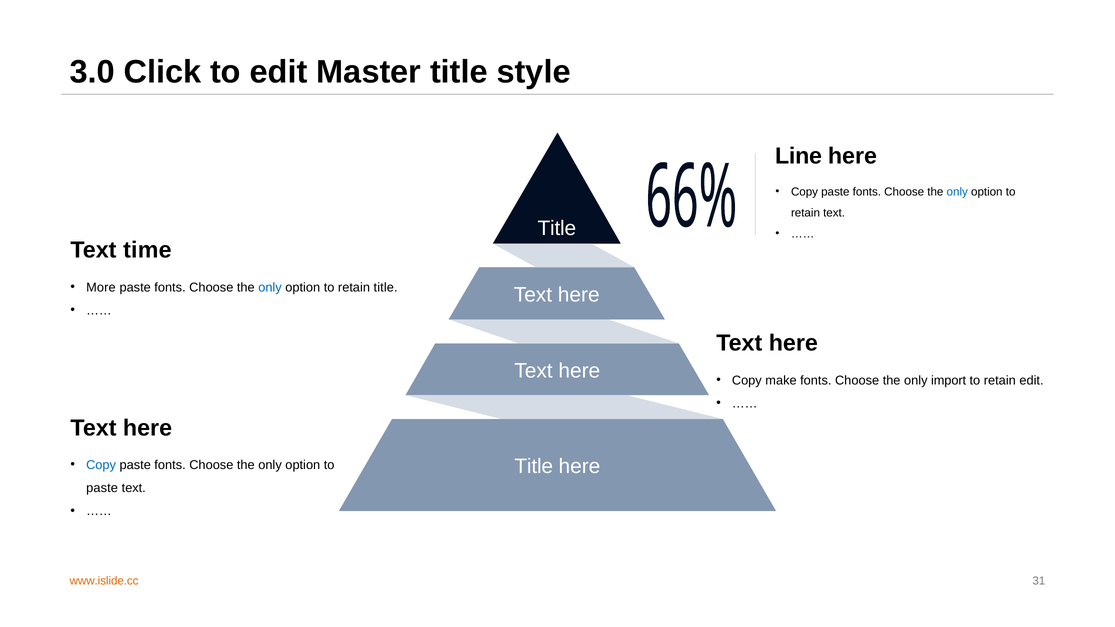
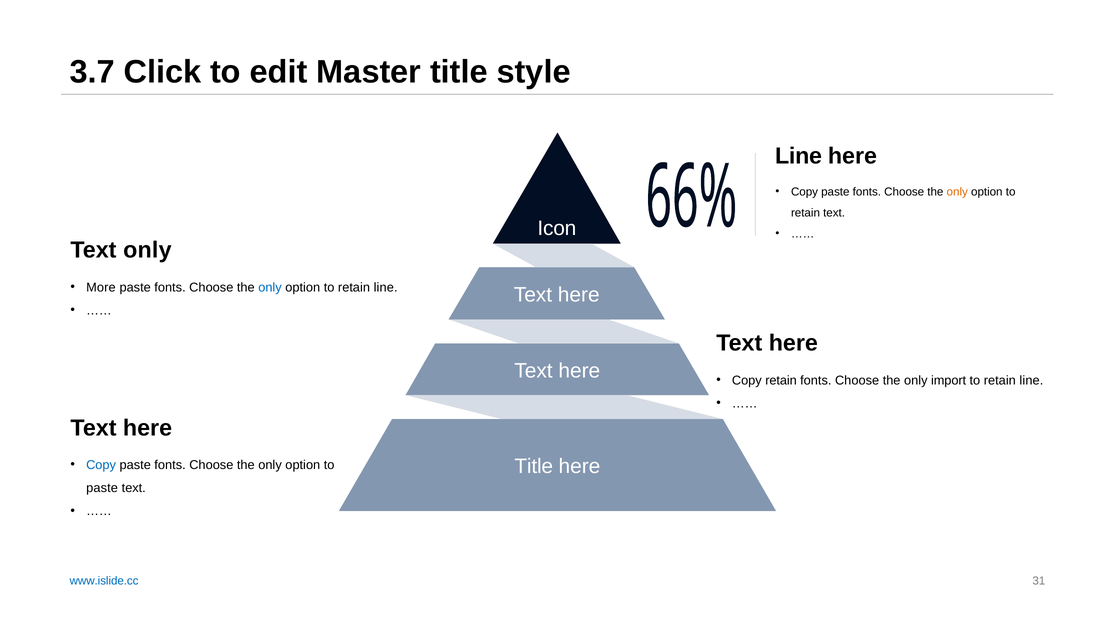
3.0: 3.0 -> 3.7 (92, 72)
only colour: blue -> orange (957, 192)
Title: Title -> Icon (557, 228)
Text time: time -> only (147, 250)
option to retain title: title -> line (386, 287)
Copy make: make -> retain (781, 380)
edit: edit -> line (1031, 380)
www.islide.cc colour: orange -> blue (104, 581)
